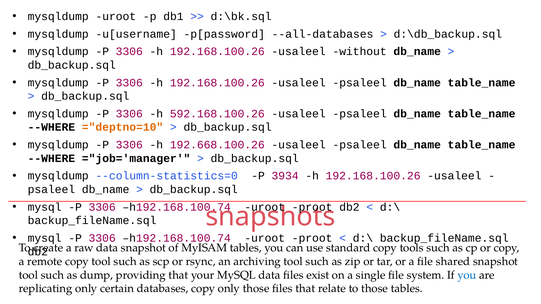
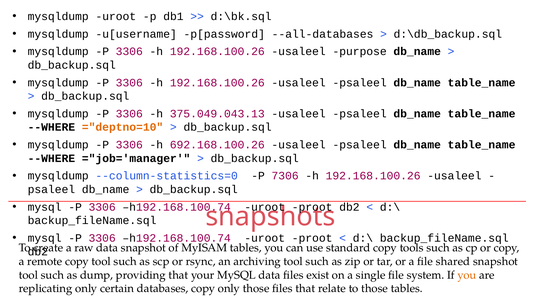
without: without -> purpose (360, 52)
592.168.100.26: 592.168.100.26 -> 375.049.043.13 (217, 114)
192.668.100.26: 192.668.100.26 -> 692.168.100.26 (217, 145)
3934: 3934 -> 7306 (285, 176)
you colour: blue -> orange (467, 275)
